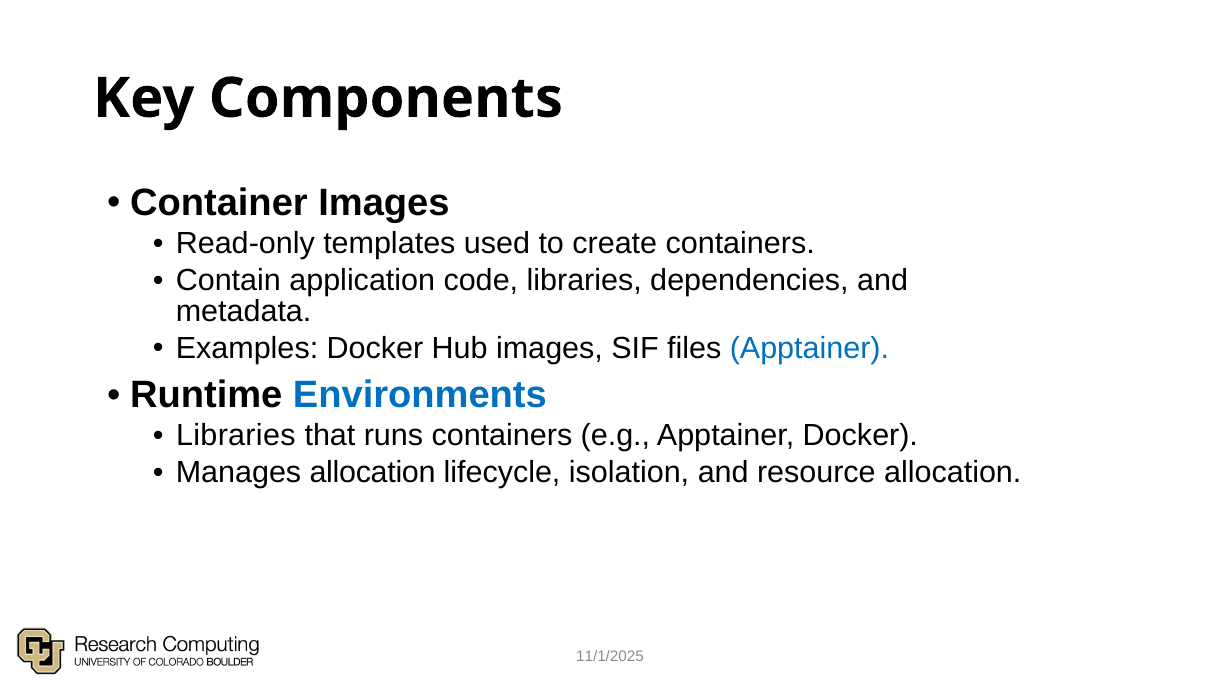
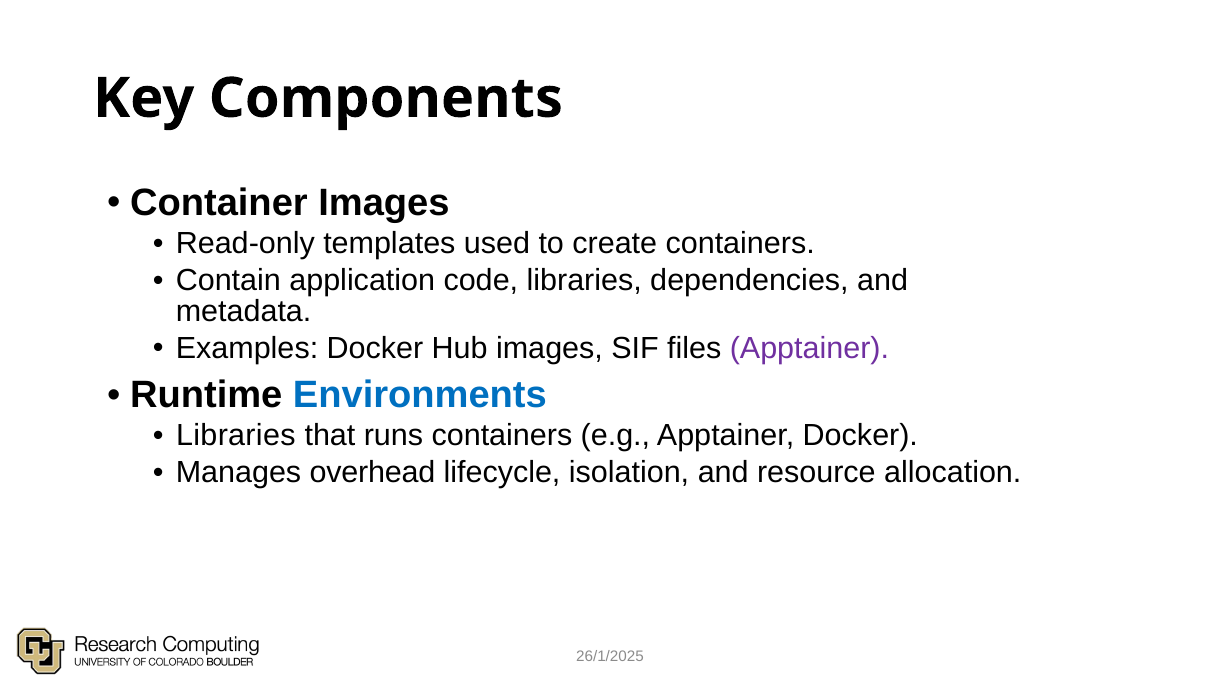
Apptainer colour: blue -> purple (809, 348)
Manages allocation: allocation -> overhead (373, 473)
11/1/2025: 11/1/2025 -> 26/1/2025 (610, 657)
